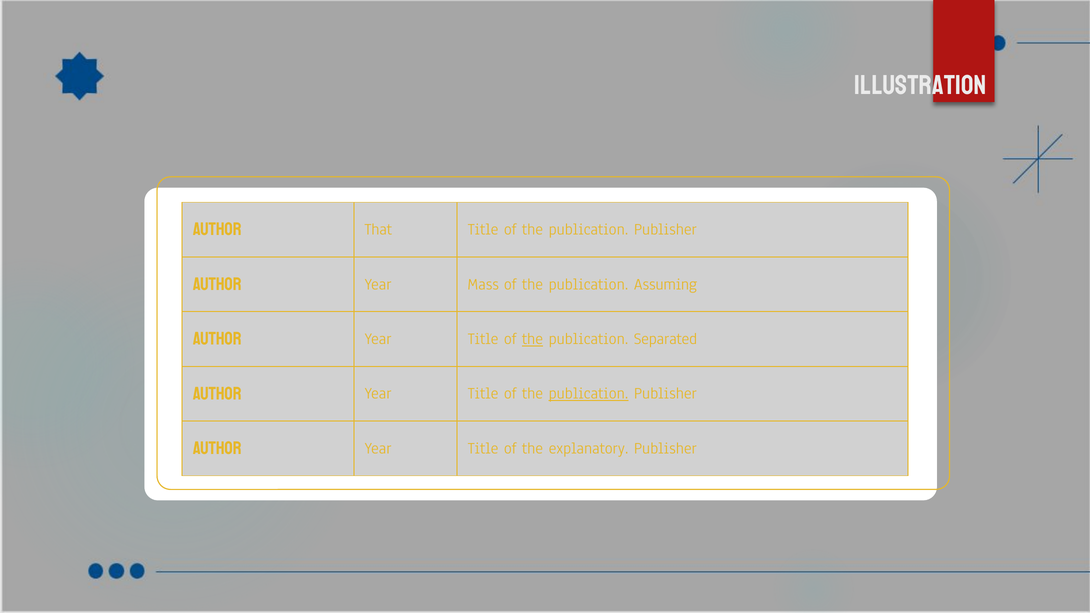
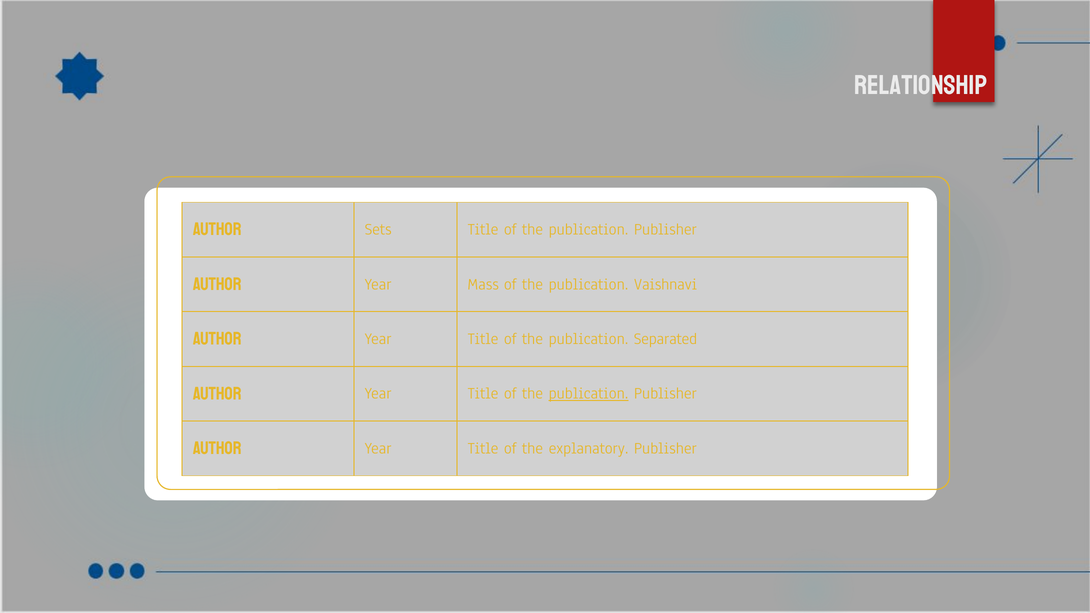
ILLUSTRATION: ILLUSTRATION -> RELATIONSHIP (921, 85)
That: That -> Sets (378, 229)
Assuming: Assuming -> Vaishnavi (665, 284)
the underline: present -> none (532, 339)
